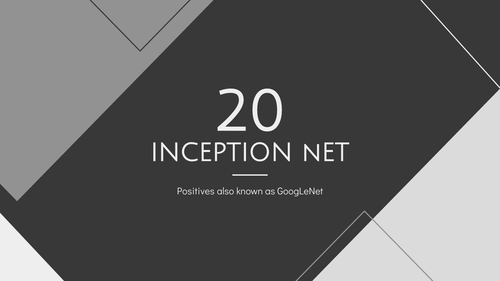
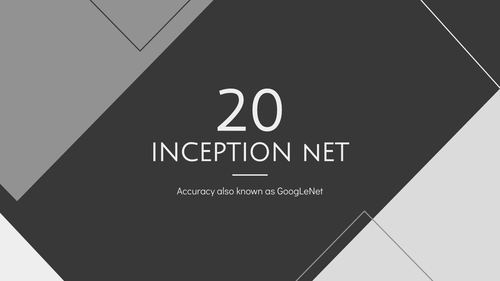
Positives: Positives -> Accuracy (196, 192)
